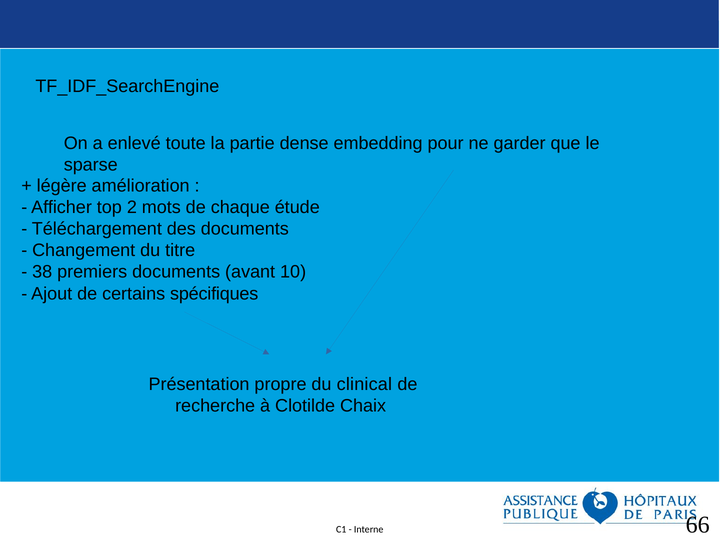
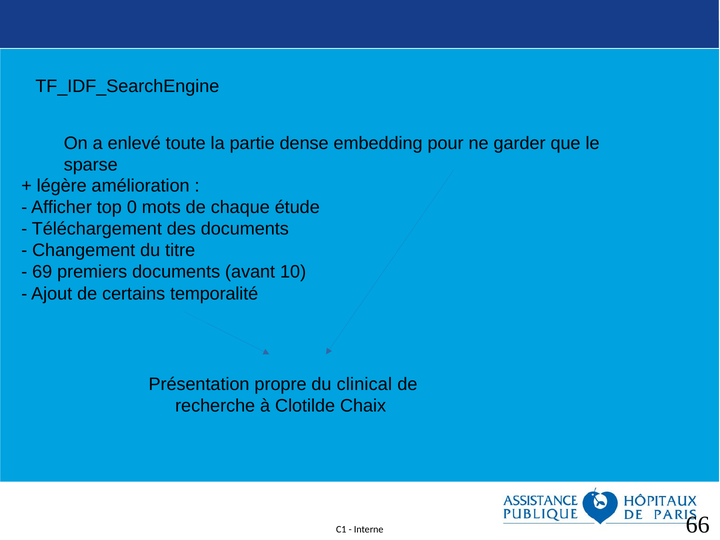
2: 2 -> 0 (132, 207)
38: 38 -> 69 (42, 272)
spécifiques: spécifiques -> temporalité (214, 294)
